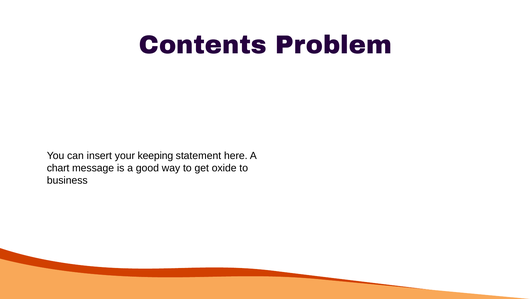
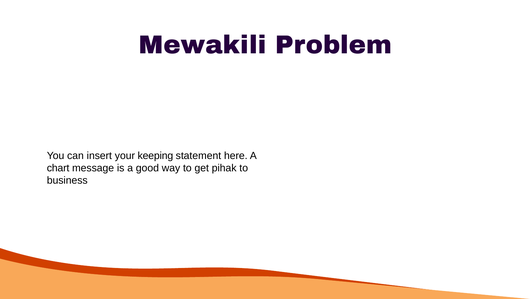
Contents: Contents -> Mewakili (203, 45)
oxide: oxide -> pihak (224, 168)
